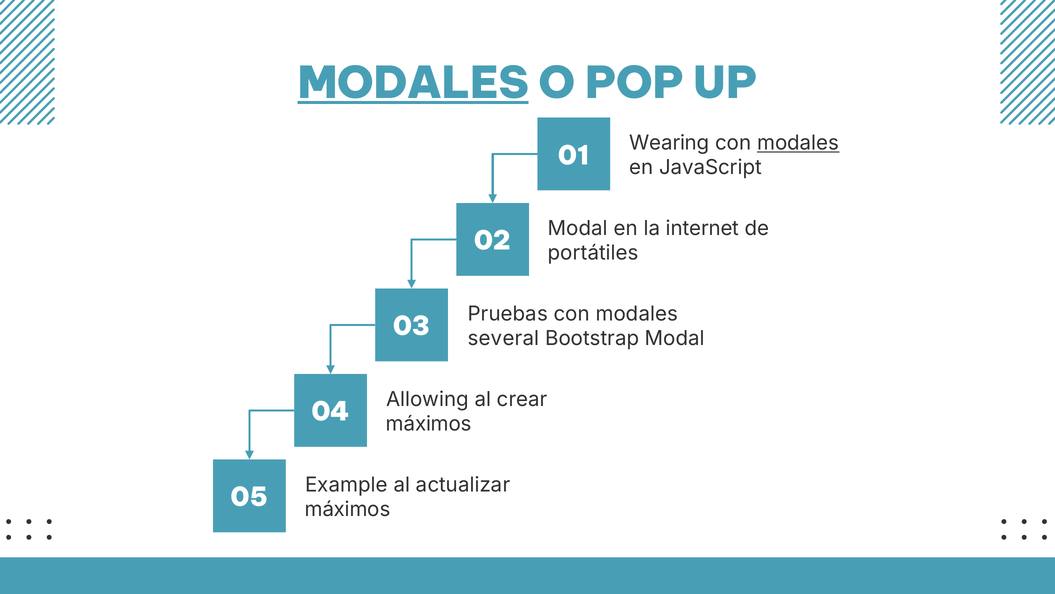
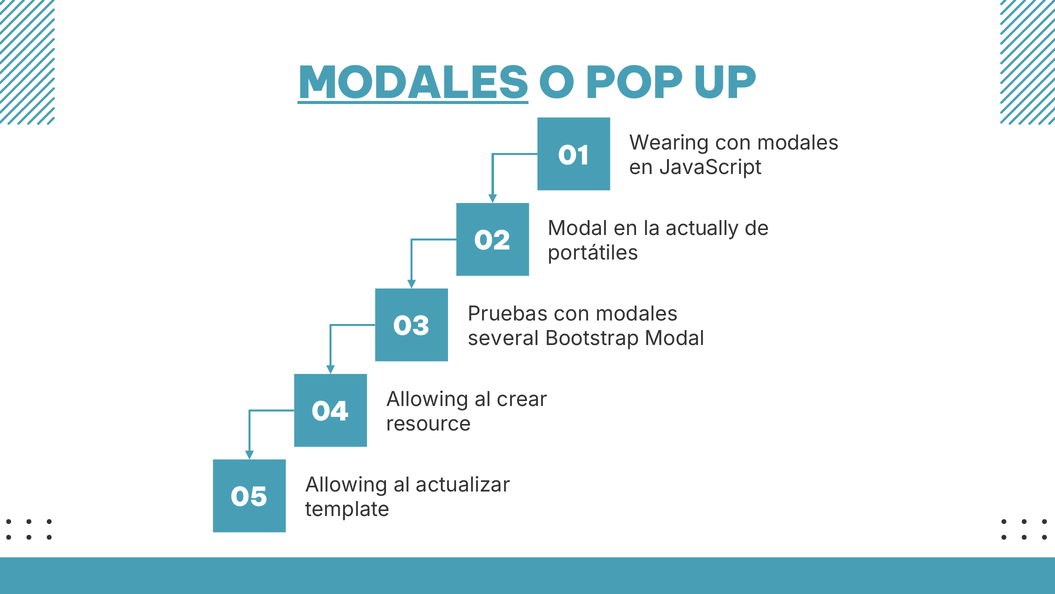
modales underline: present -> none (798, 143)
internet: internet -> actually (702, 228)
máximos: máximos -> resource (429, 424)
Example: Example -> Allowing (346, 485)
máximos: máximos -> template (347, 509)
